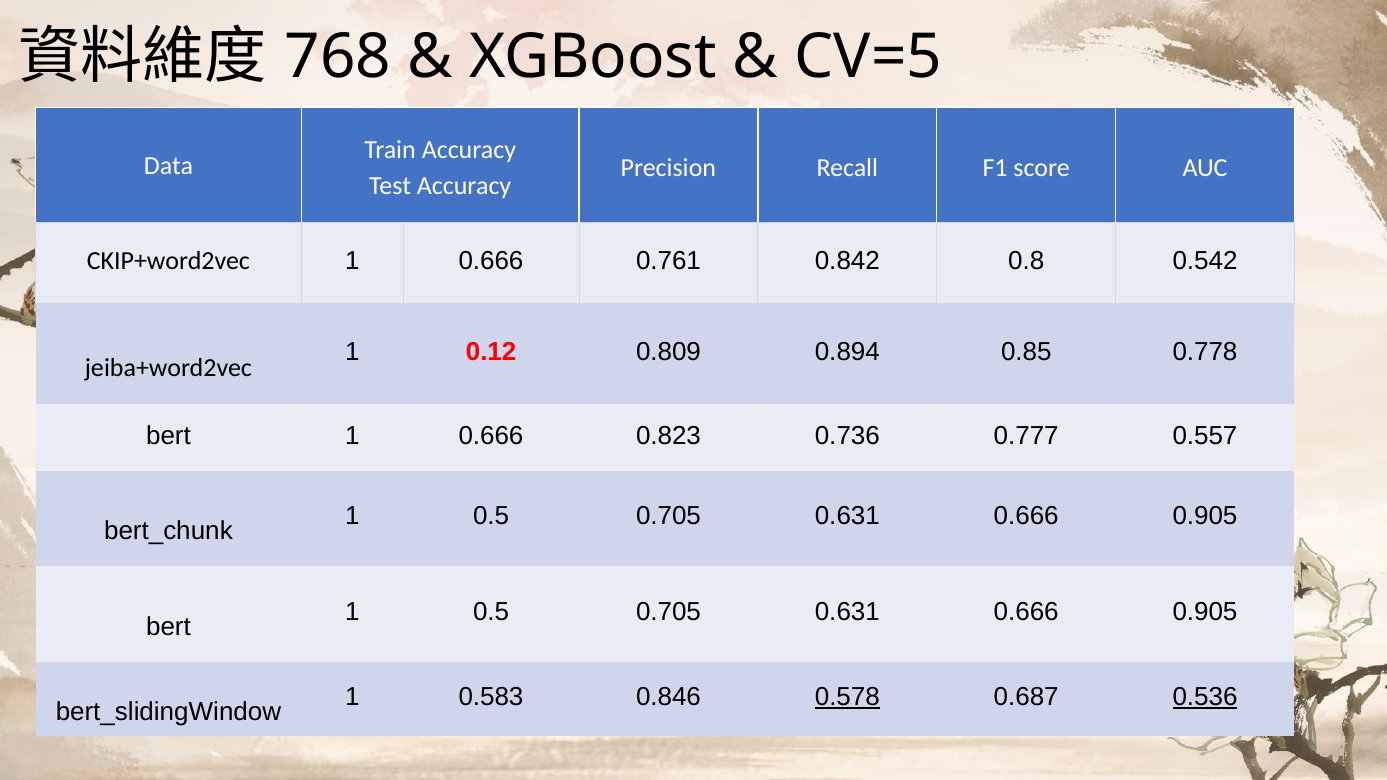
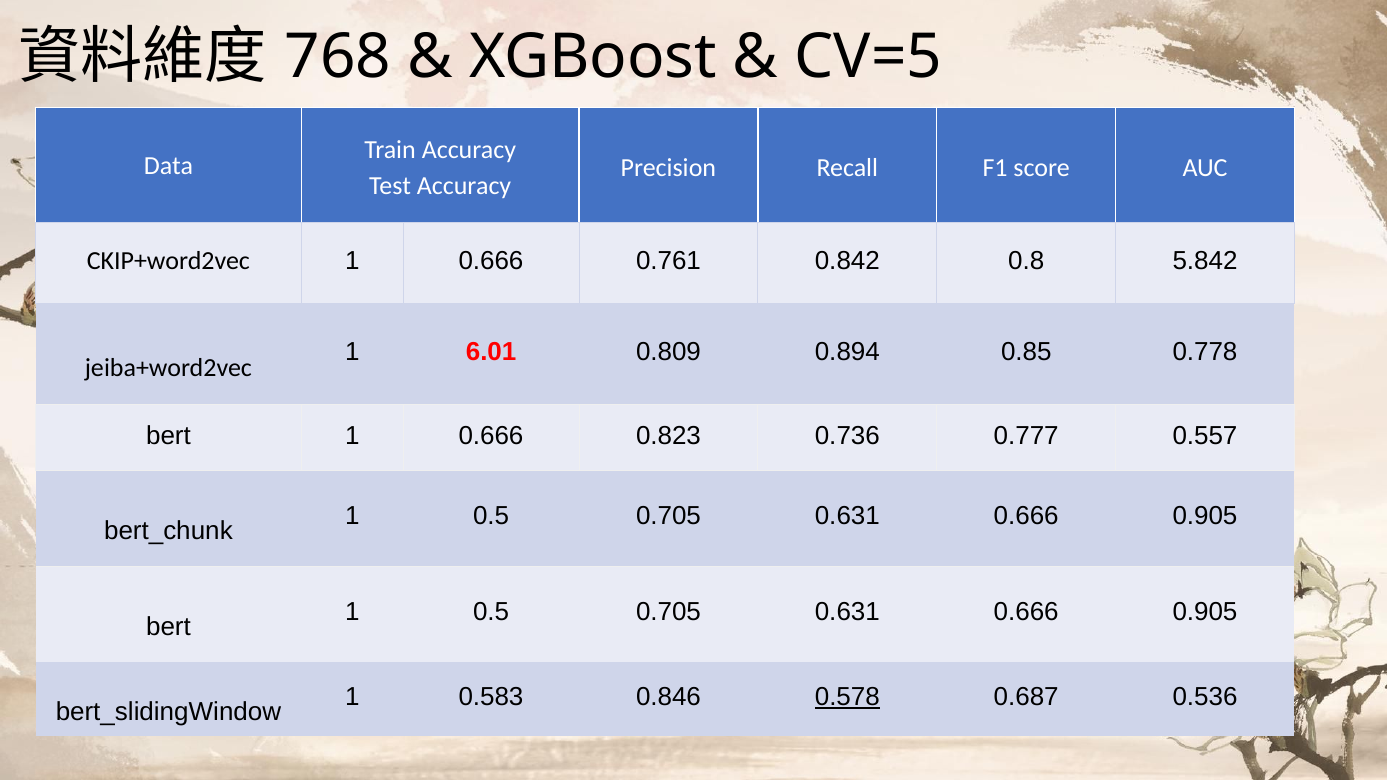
0.542: 0.542 -> 5.842 (1205, 261)
0.12: 0.12 -> 6.01 (491, 352)
0.536 underline: present -> none (1205, 697)
